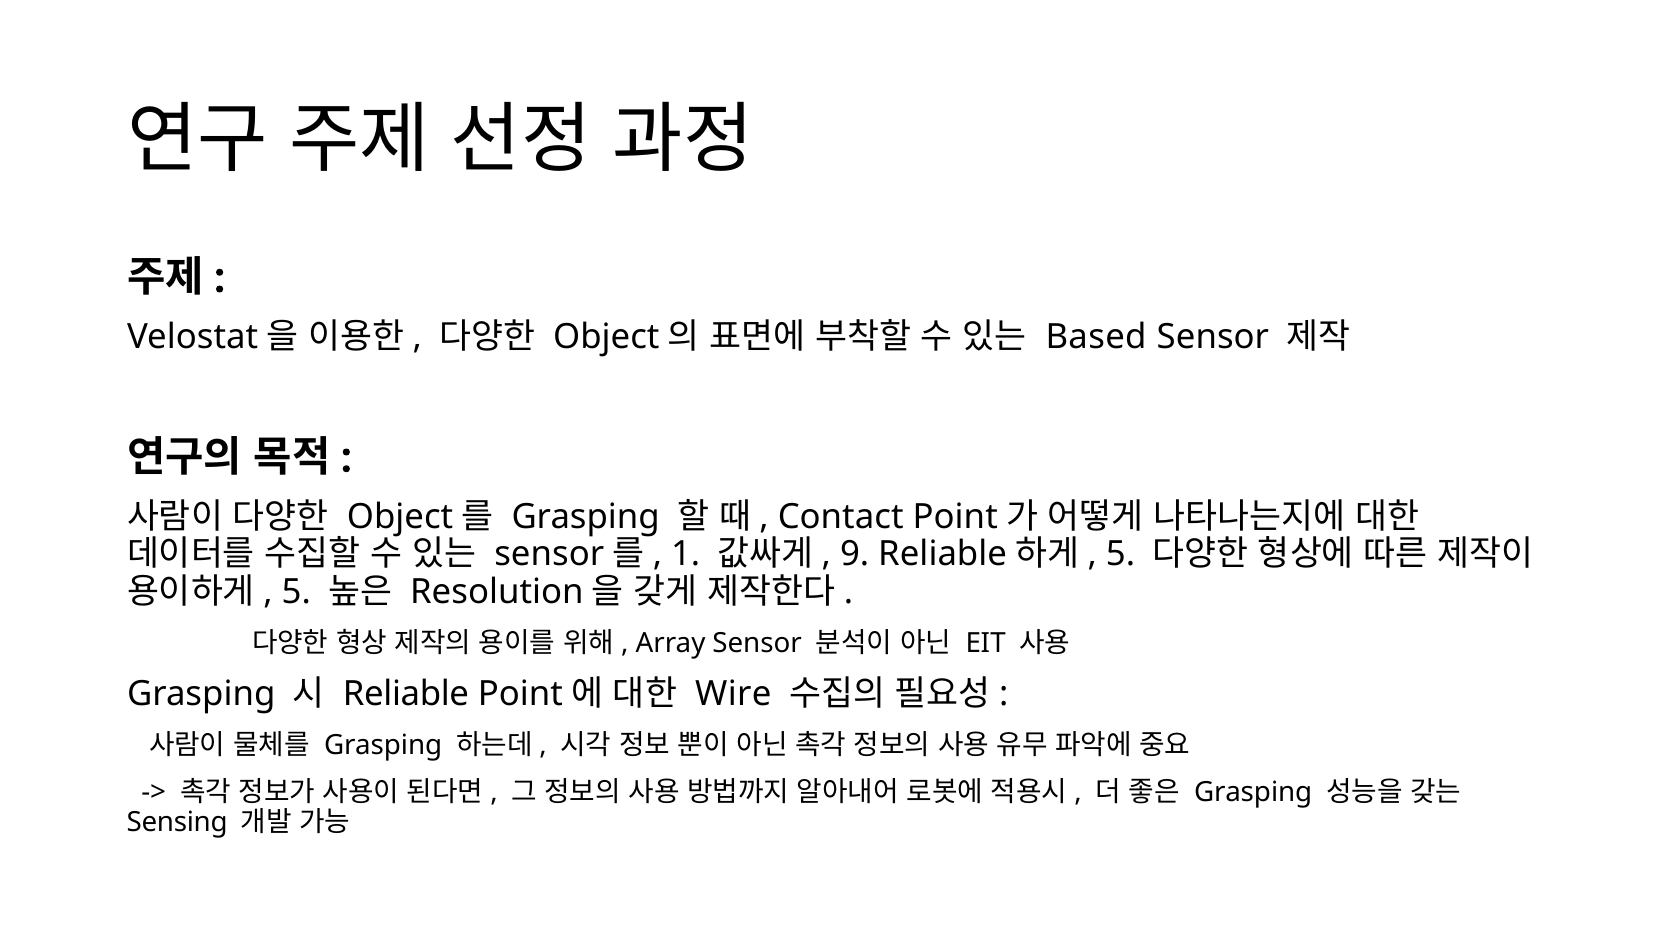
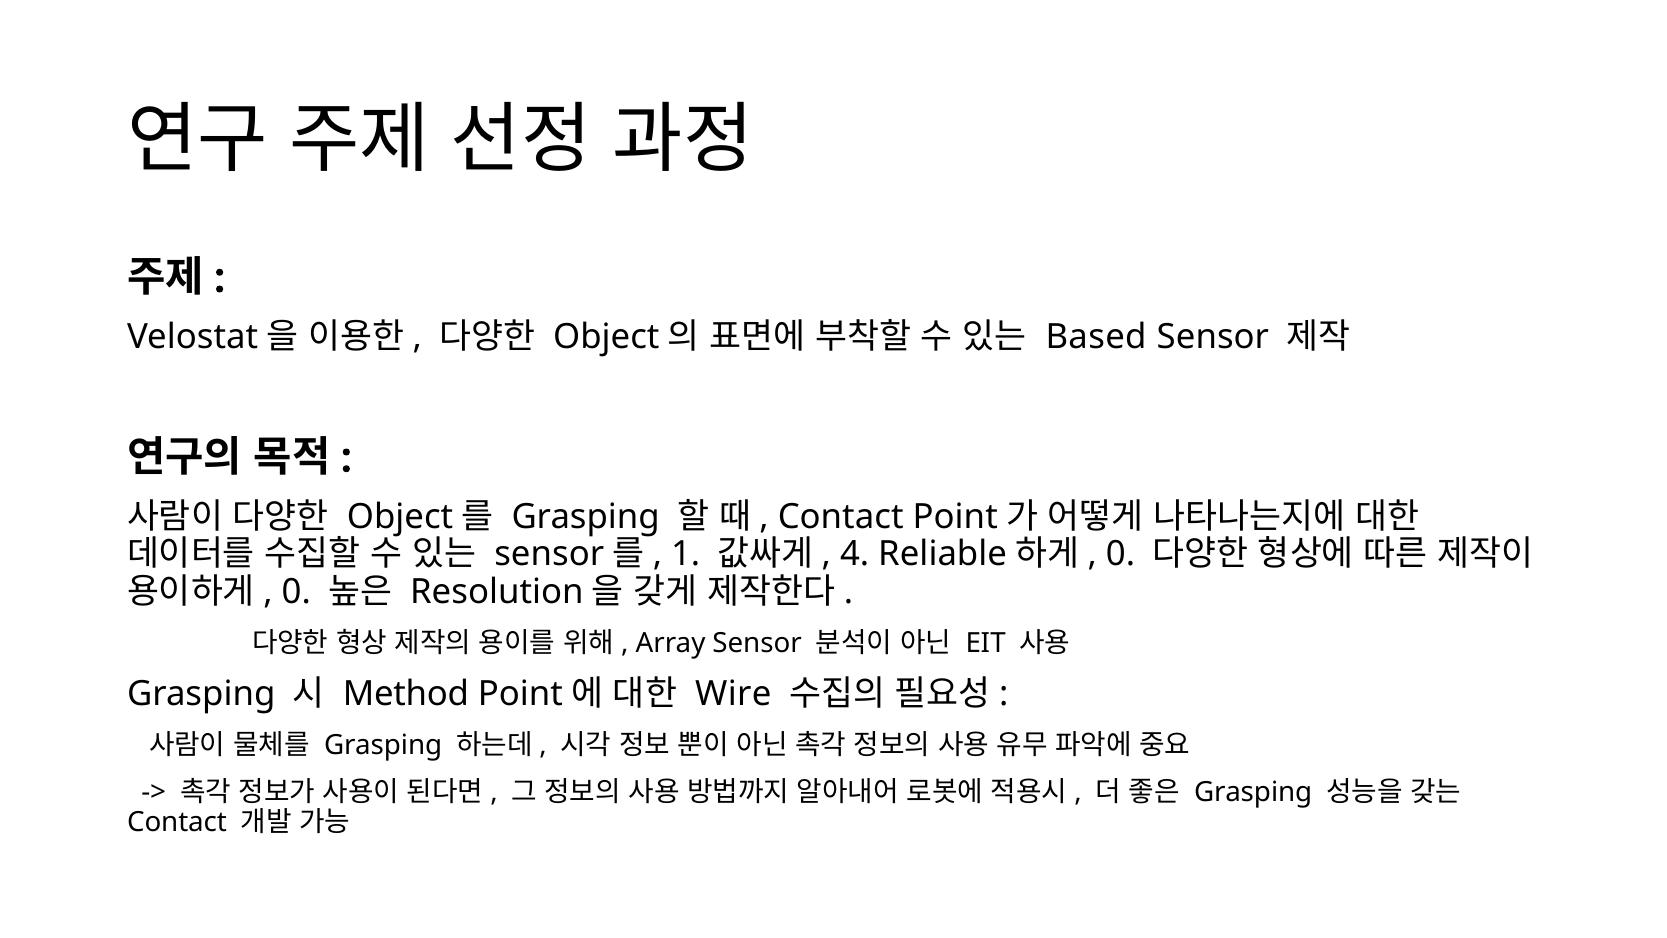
9: 9 -> 4 (855, 554)
5: 5 -> 0 (1120, 554)
5: 5 -> 0 (296, 592)
Reliable: Reliable -> Method (406, 694)
Sensing: Sensing -> Contact (177, 822)
